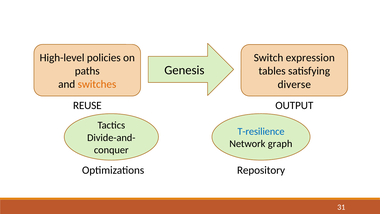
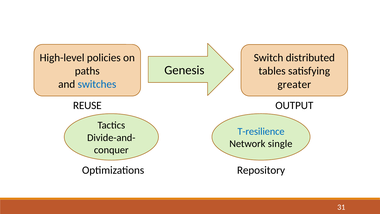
expression: expression -> distributed (310, 58)
switches colour: orange -> blue (97, 84)
diverse: diverse -> greater (294, 84)
graph: graph -> single (280, 144)
